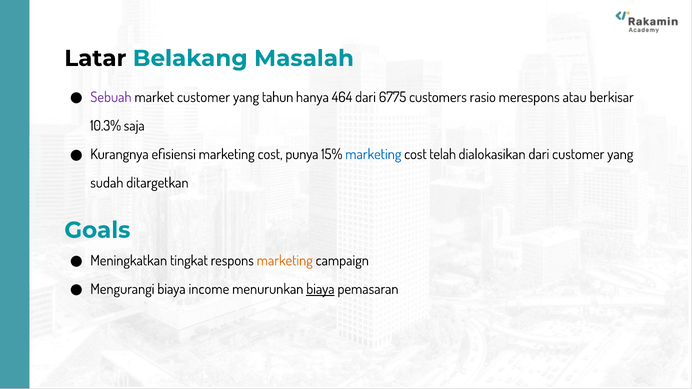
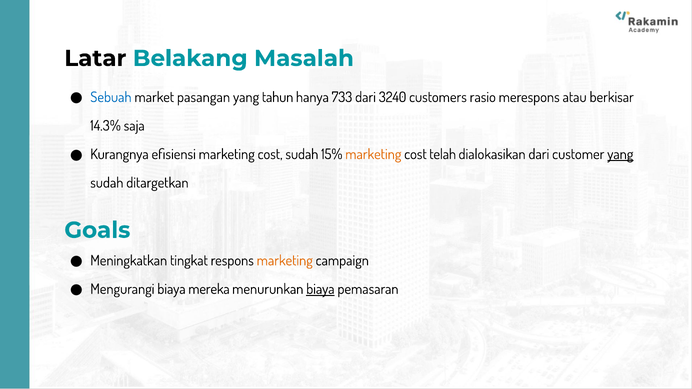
Sebuah colour: purple -> blue (111, 97)
market customer: customer -> pasangan (204, 97)
464: 464 -> 733 (342, 97)
6775: 6775 -> 3240 (393, 97)
10.3%: 10.3% -> 14.3% (106, 126)
cost punya: punya -> sudah (302, 154)
marketing colour: blue -> orange (373, 154)
yang underline: none -> present (620, 154)
income: income -> mereka (209, 289)
